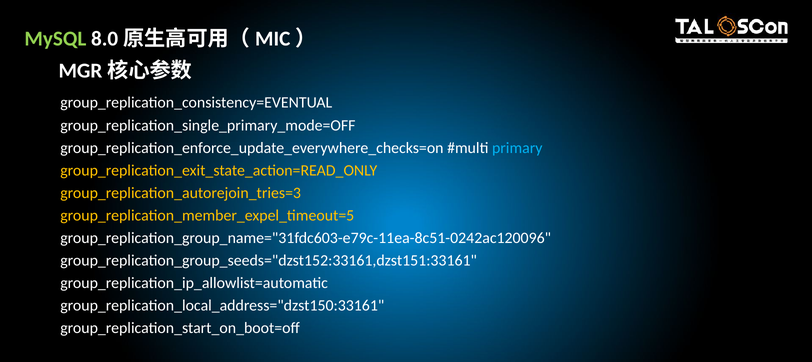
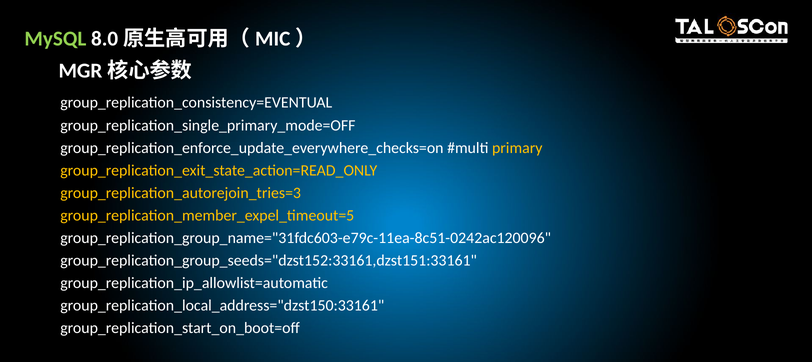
primary colour: light blue -> yellow (517, 148)
